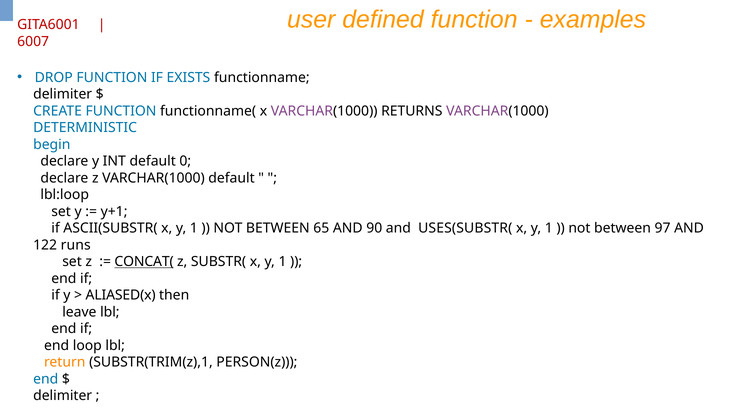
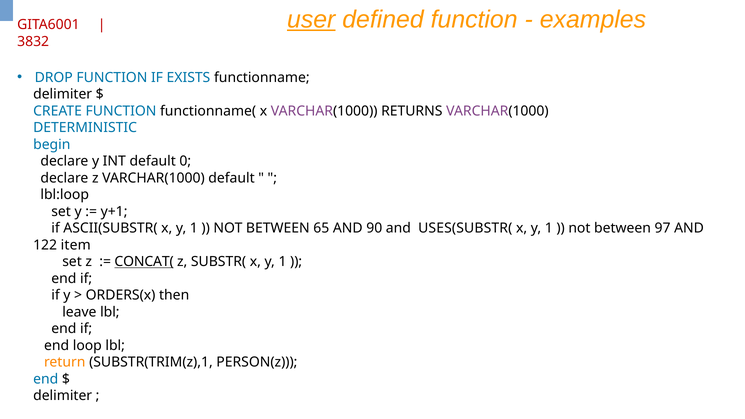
user underline: none -> present (311, 19)
6007: 6007 -> 3832 (33, 42)
runs: runs -> item (76, 245)
ALIASED(x: ALIASED(x -> ORDERS(x (121, 295)
